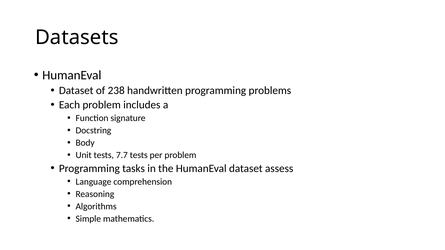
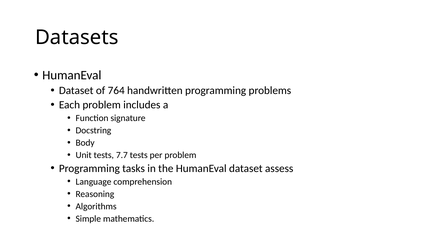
238: 238 -> 764 (116, 91)
